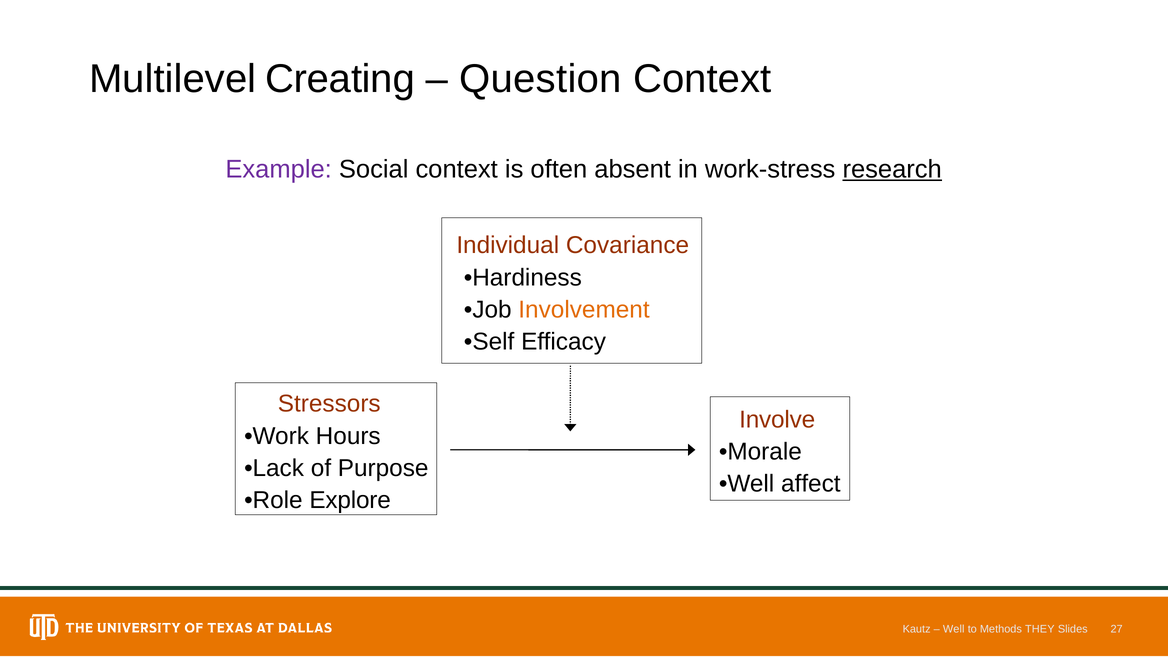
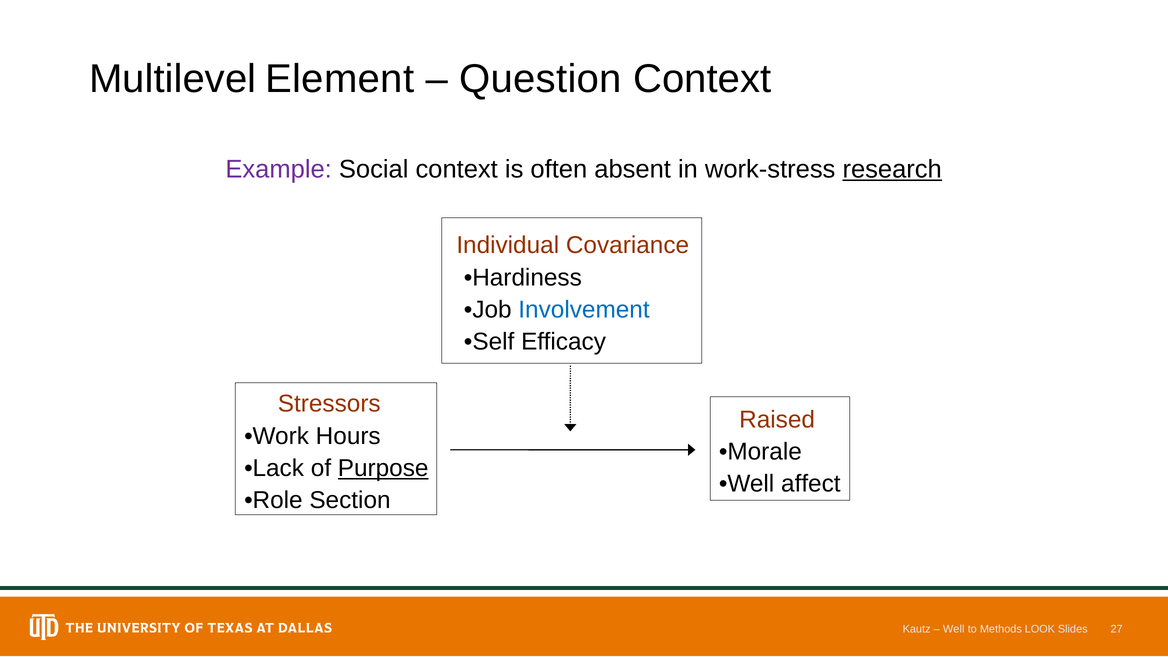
Creating: Creating -> Element (340, 79)
Involvement colour: orange -> blue (584, 310)
Involve: Involve -> Raised (777, 420)
Purpose underline: none -> present (383, 468)
Explore: Explore -> Section (350, 500)
THEY: THEY -> LOOK (1040, 629)
